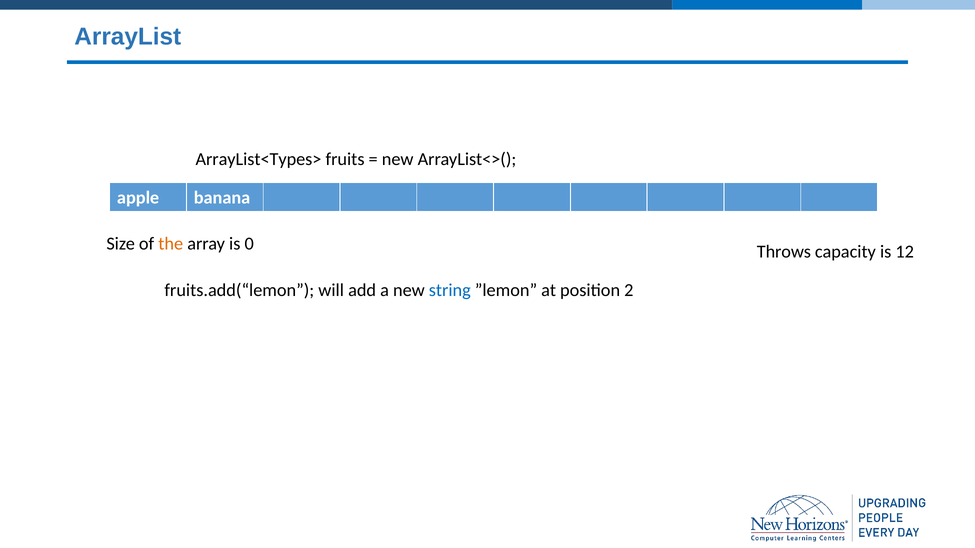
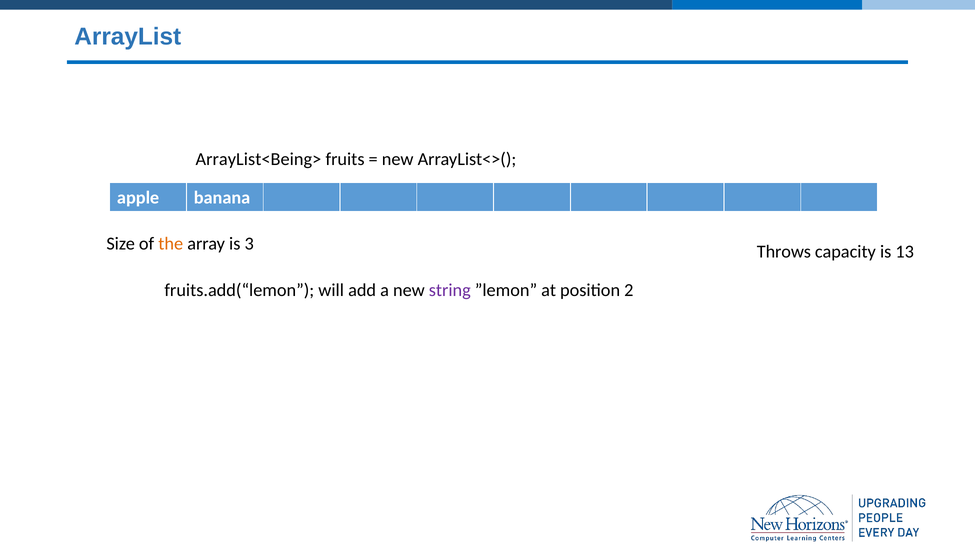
ArrayList<Types>: ArrayList<Types> -> ArrayList<Being> (258, 159)
0: 0 -> 3 (249, 244)
12: 12 -> 13 (905, 252)
string colour: blue -> purple (450, 291)
